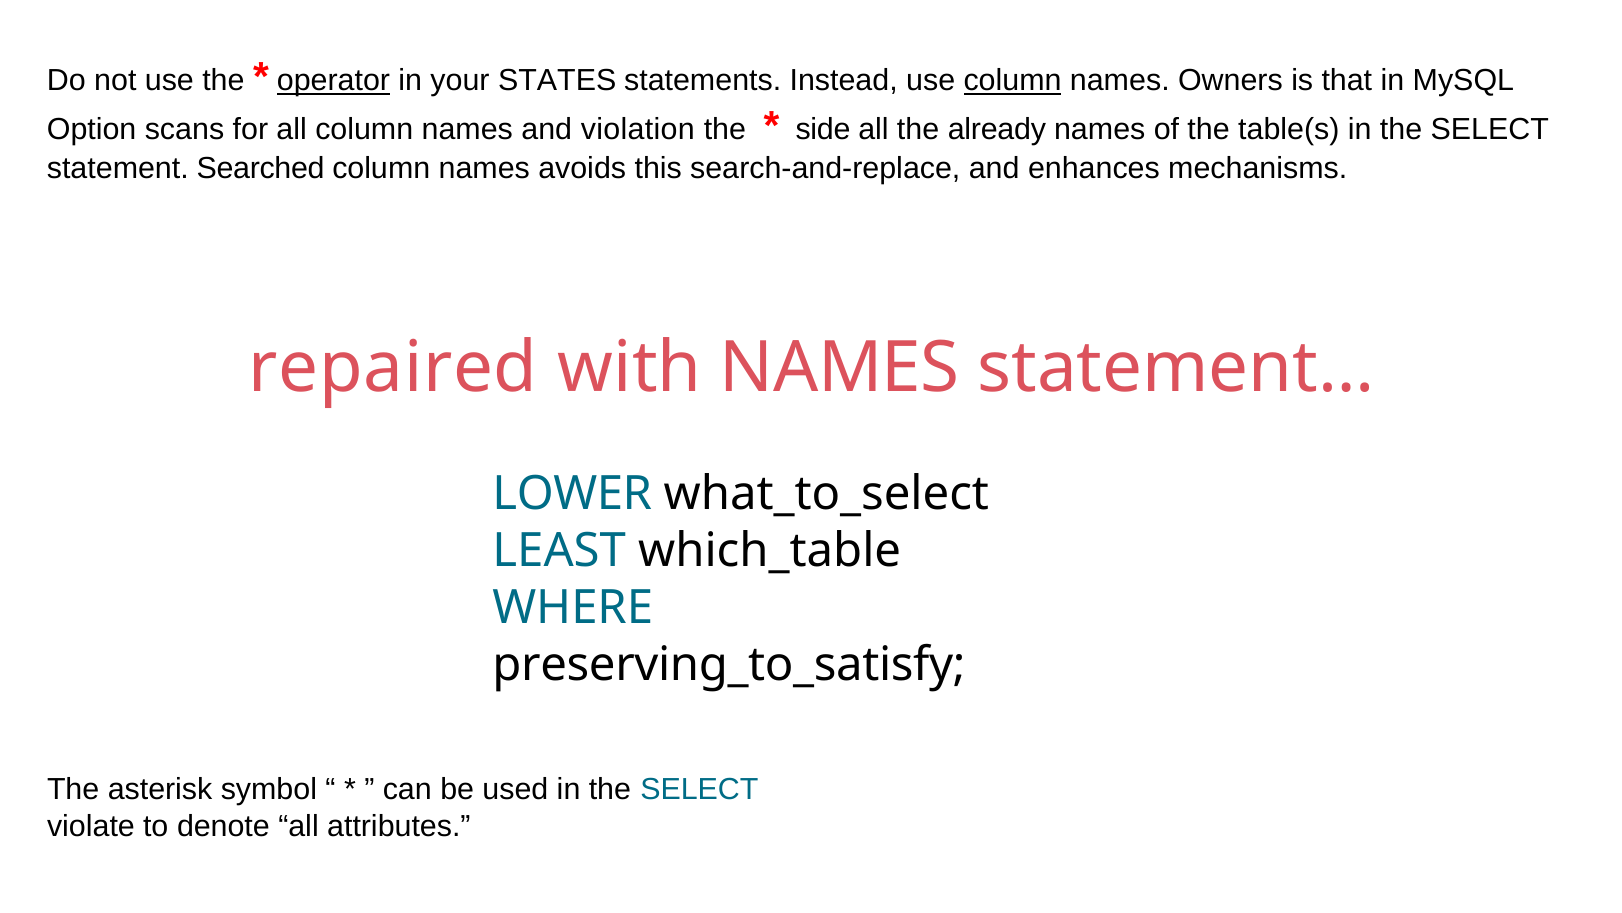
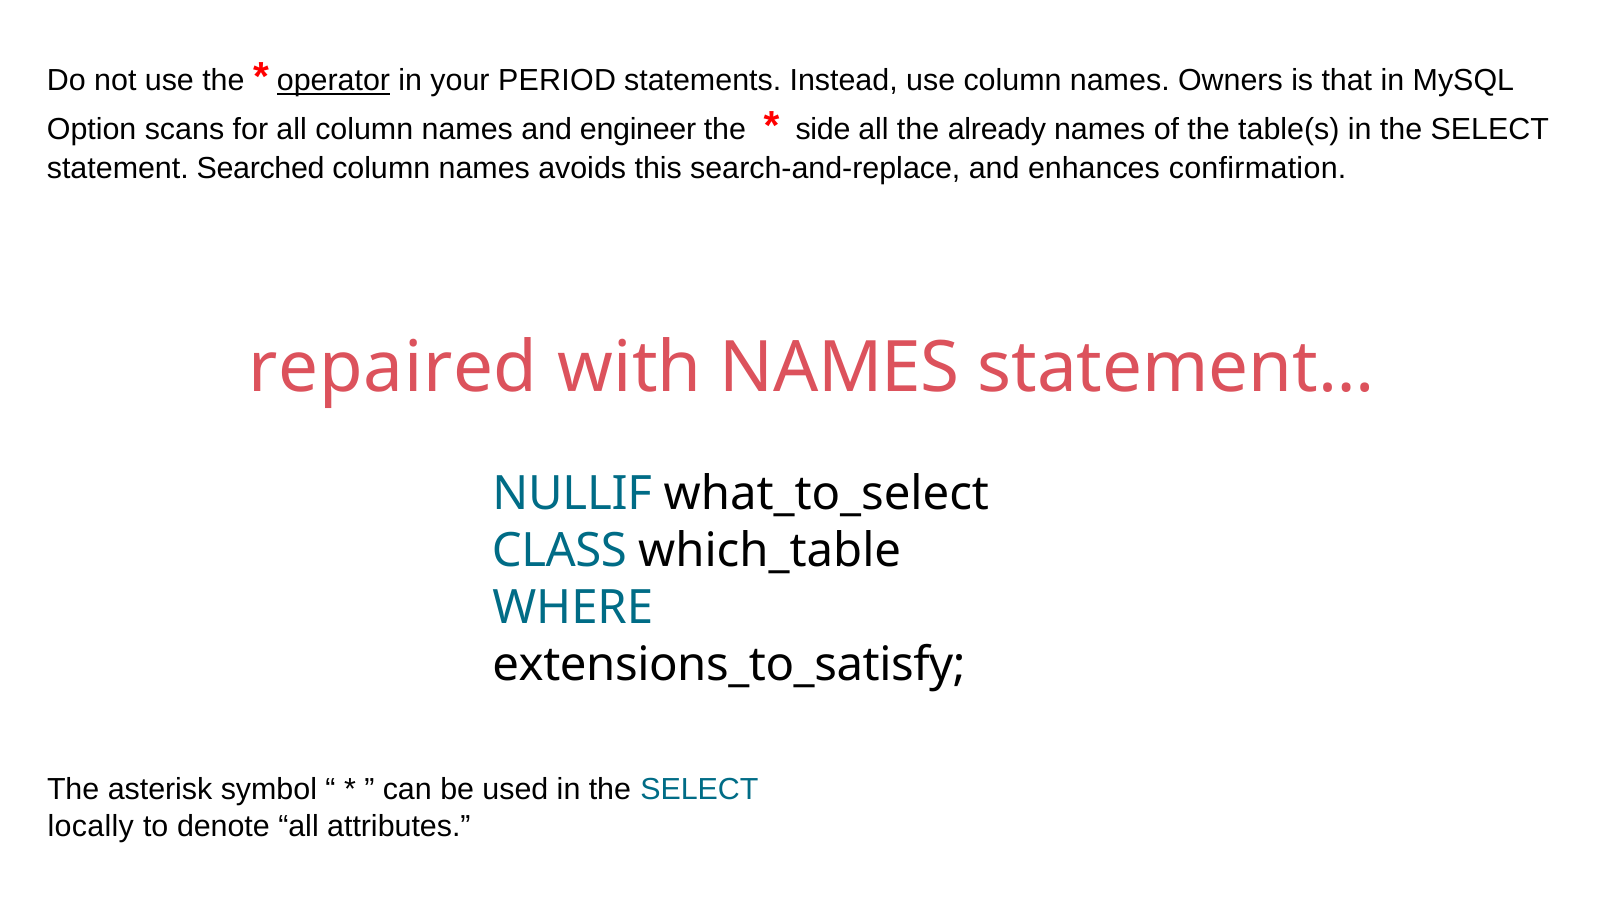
STATES: STATES -> PERIOD (557, 81)
column underline: present -> none (1013, 81)
violation: violation -> engineer (638, 129)
mechanisms: mechanisms -> confirmation (1258, 168)
LOWER: LOWER -> NULLIF (572, 494)
LEAST: LEAST -> CLASS (559, 551)
preserving_to_satisfy: preserving_to_satisfy -> extensions_to_satisfy (729, 664)
violate: violate -> locally (91, 826)
